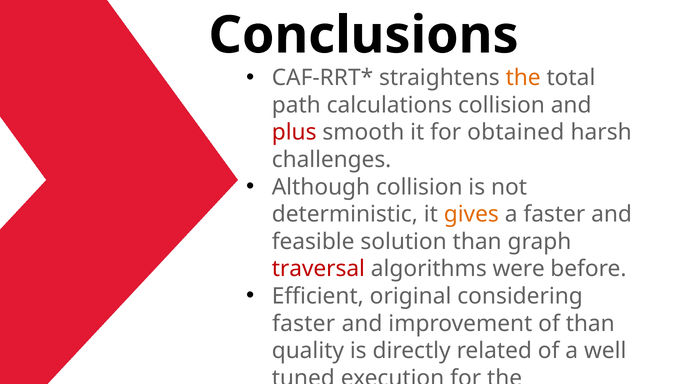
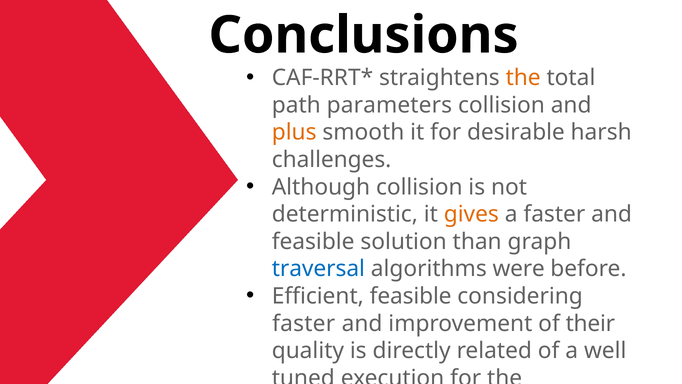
calculations: calculations -> parameters (389, 105)
plus colour: red -> orange (294, 132)
obtained: obtained -> desirable (516, 132)
traversal colour: red -> blue (318, 269)
Efficient original: original -> feasible (411, 296)
of than: than -> their (590, 323)
